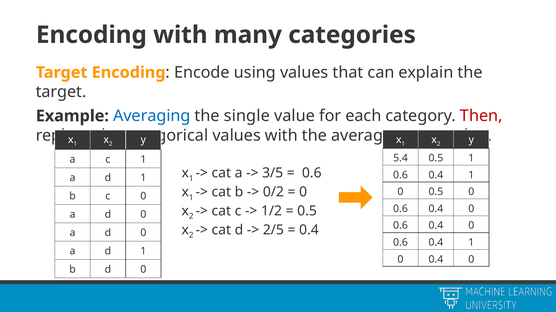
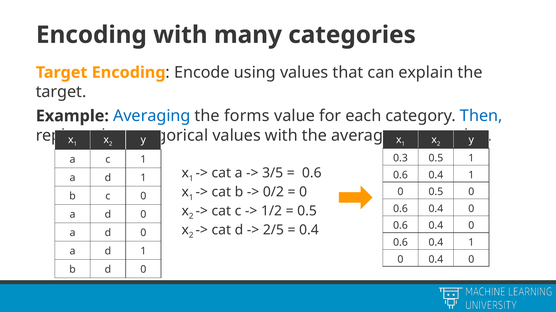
single: single -> forms (247, 116)
Then colour: red -> blue (481, 116)
5.4: 5.4 -> 0.3 (400, 158)
